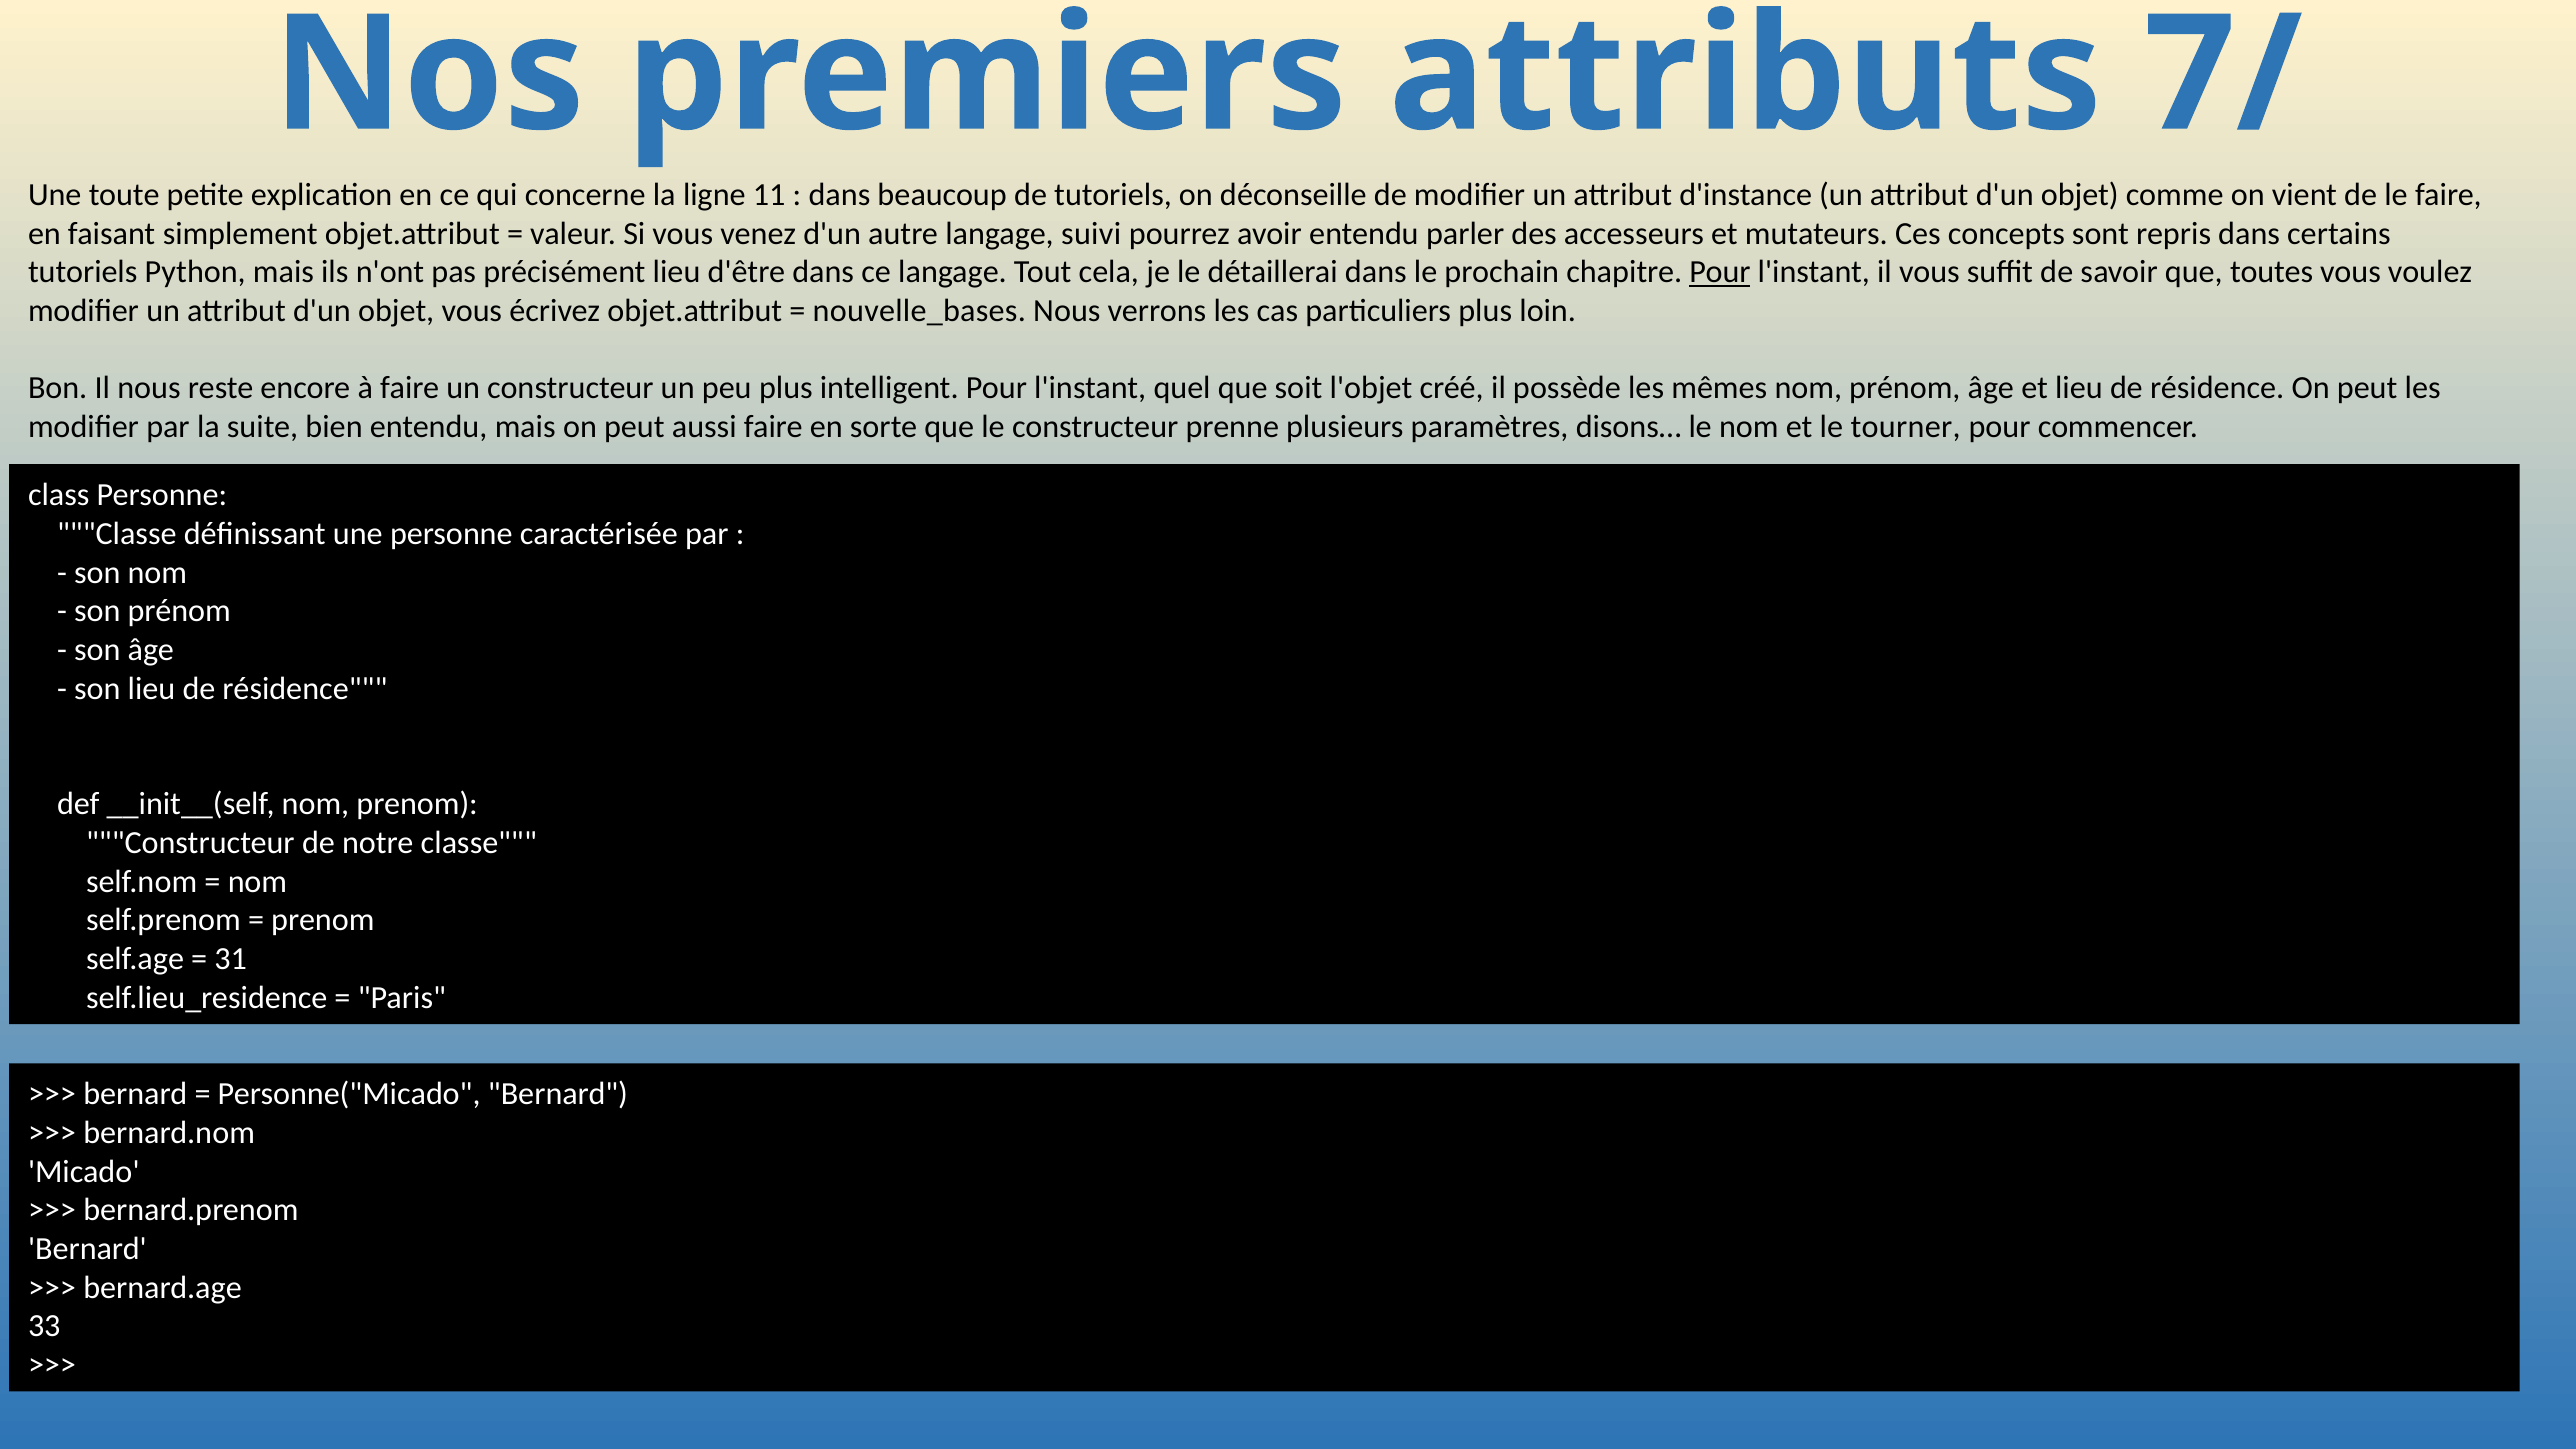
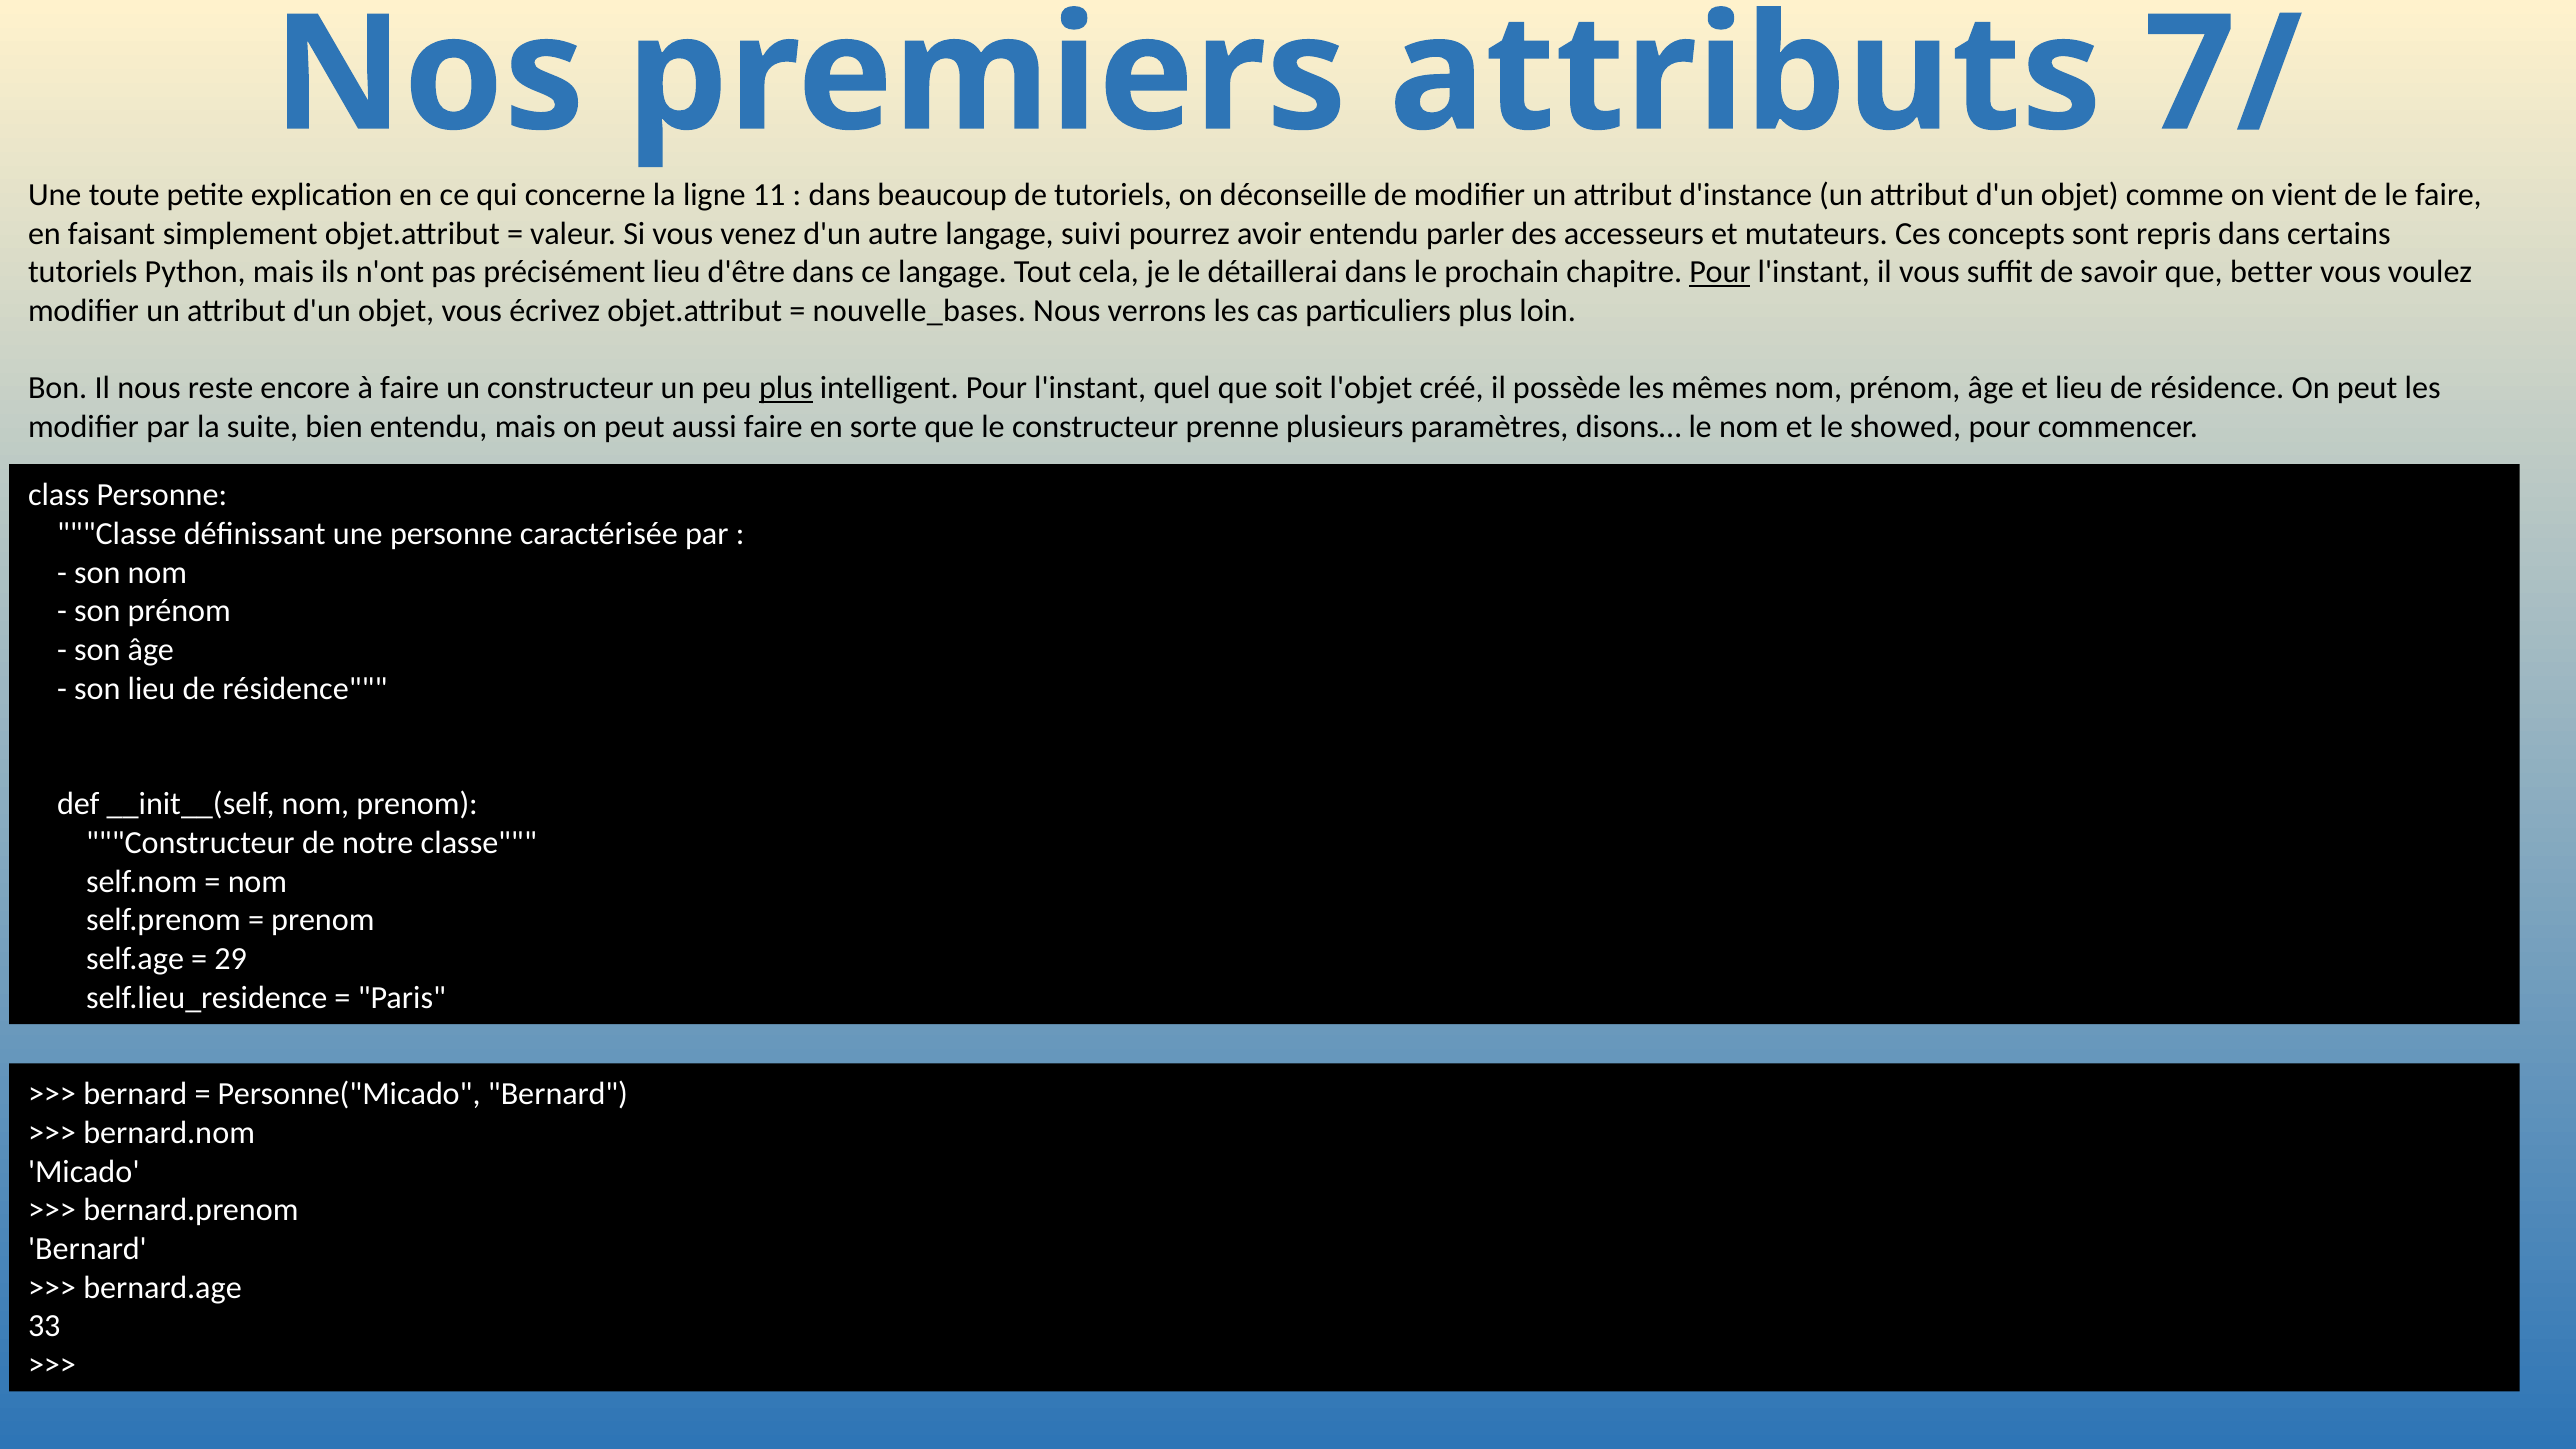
toutes: toutes -> better (2271, 272)
plus underline: none -> present (786, 388)
tourner: tourner -> showed (1906, 427)
31: 31 -> 29 (231, 959)
